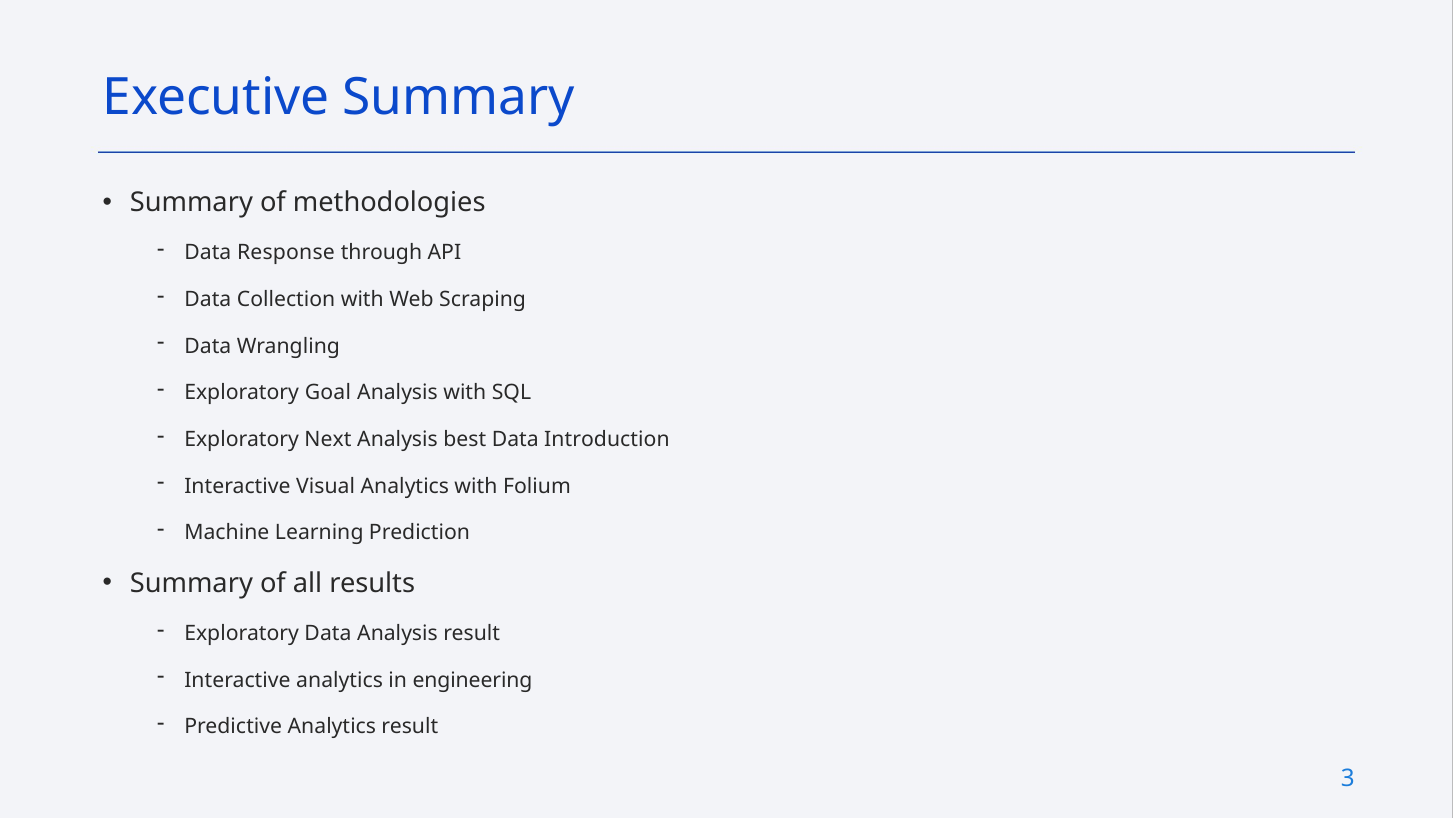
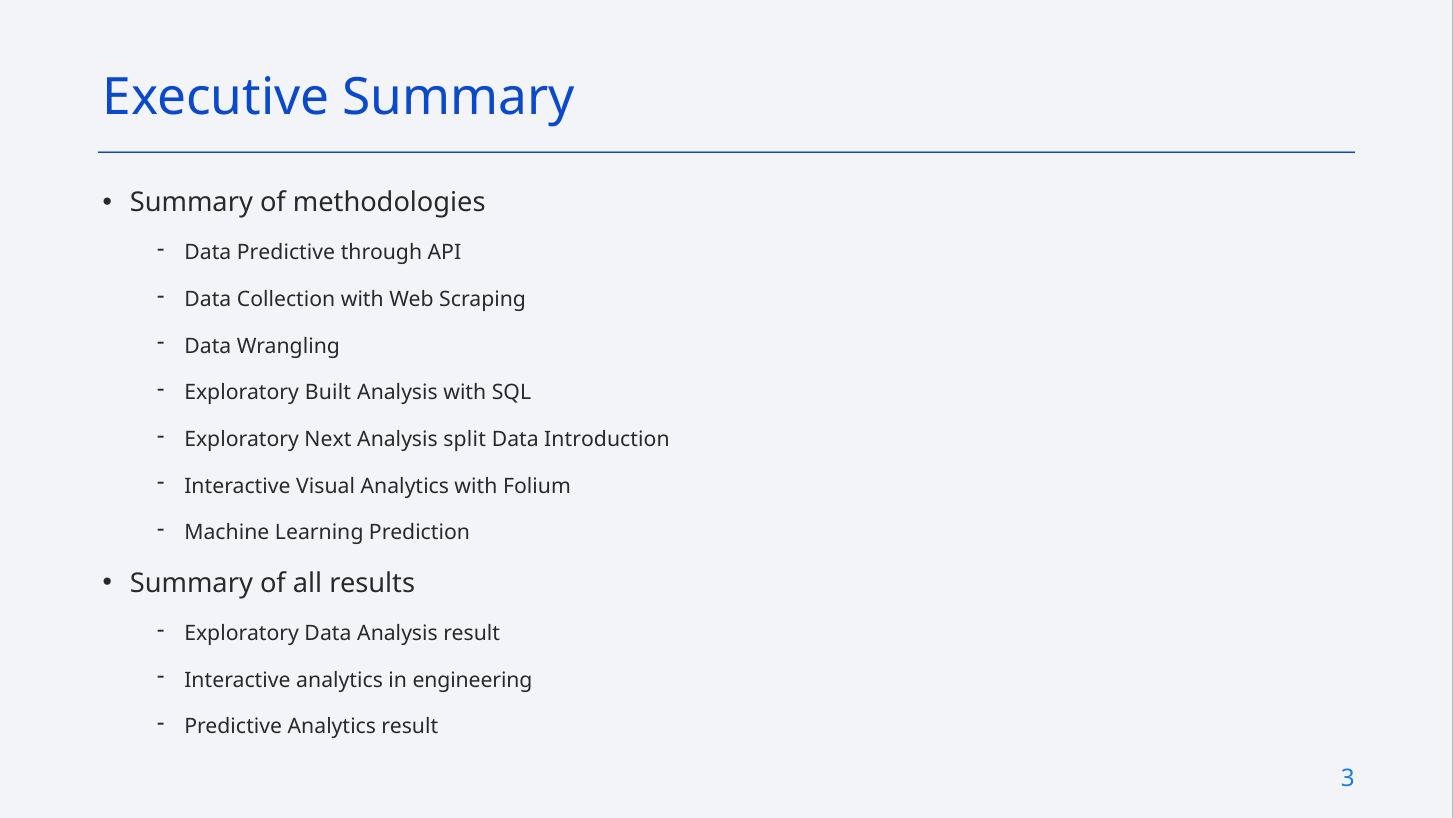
Data Response: Response -> Predictive (286, 253)
Goal: Goal -> Built (328, 392)
best: best -> split (465, 439)
